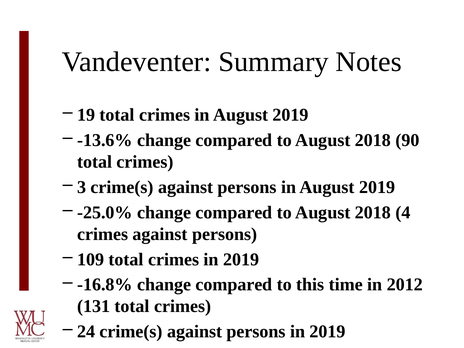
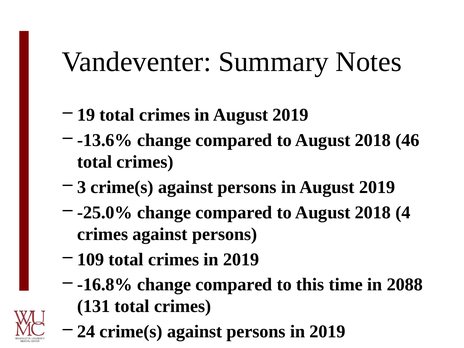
90: 90 -> 46 (407, 140)
2012: 2012 -> 2088 (405, 285)
